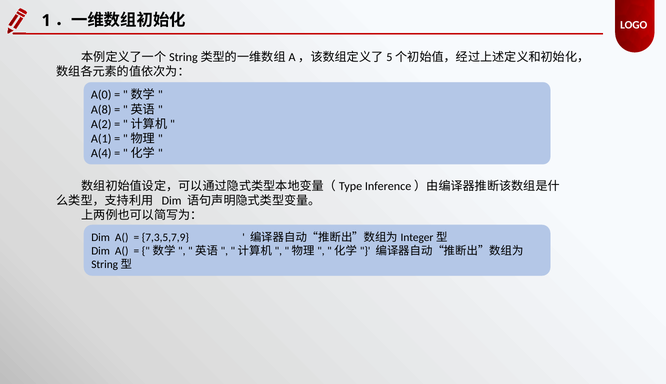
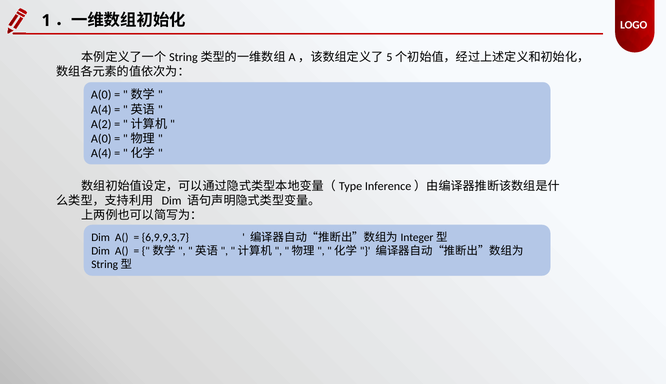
A(8: A(8 -> A(4 (101, 109)
A(1: A(1 -> A(0 (101, 138)
7,3,5,7,9: 7,3,5,7,9 -> 6,9,9,3,7 (165, 237)
